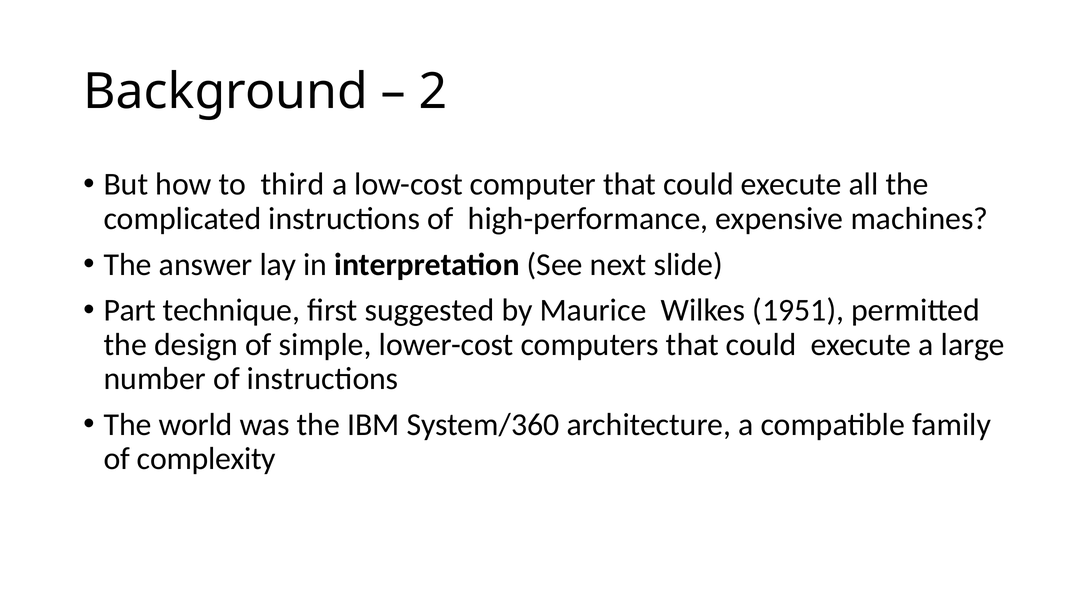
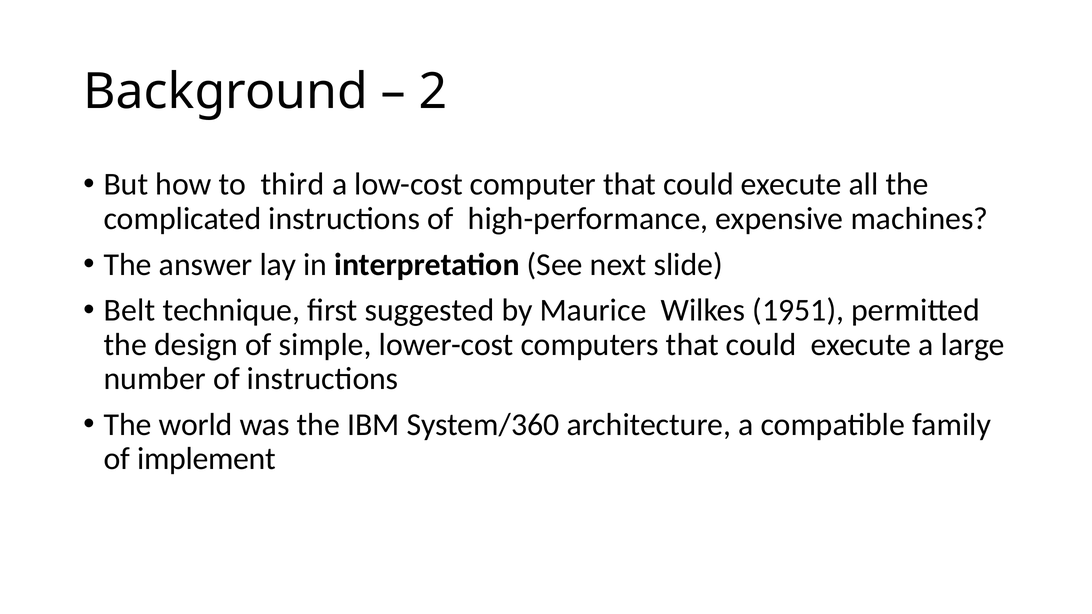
Part: Part -> Belt (130, 310)
complexity: complexity -> implement (206, 459)
